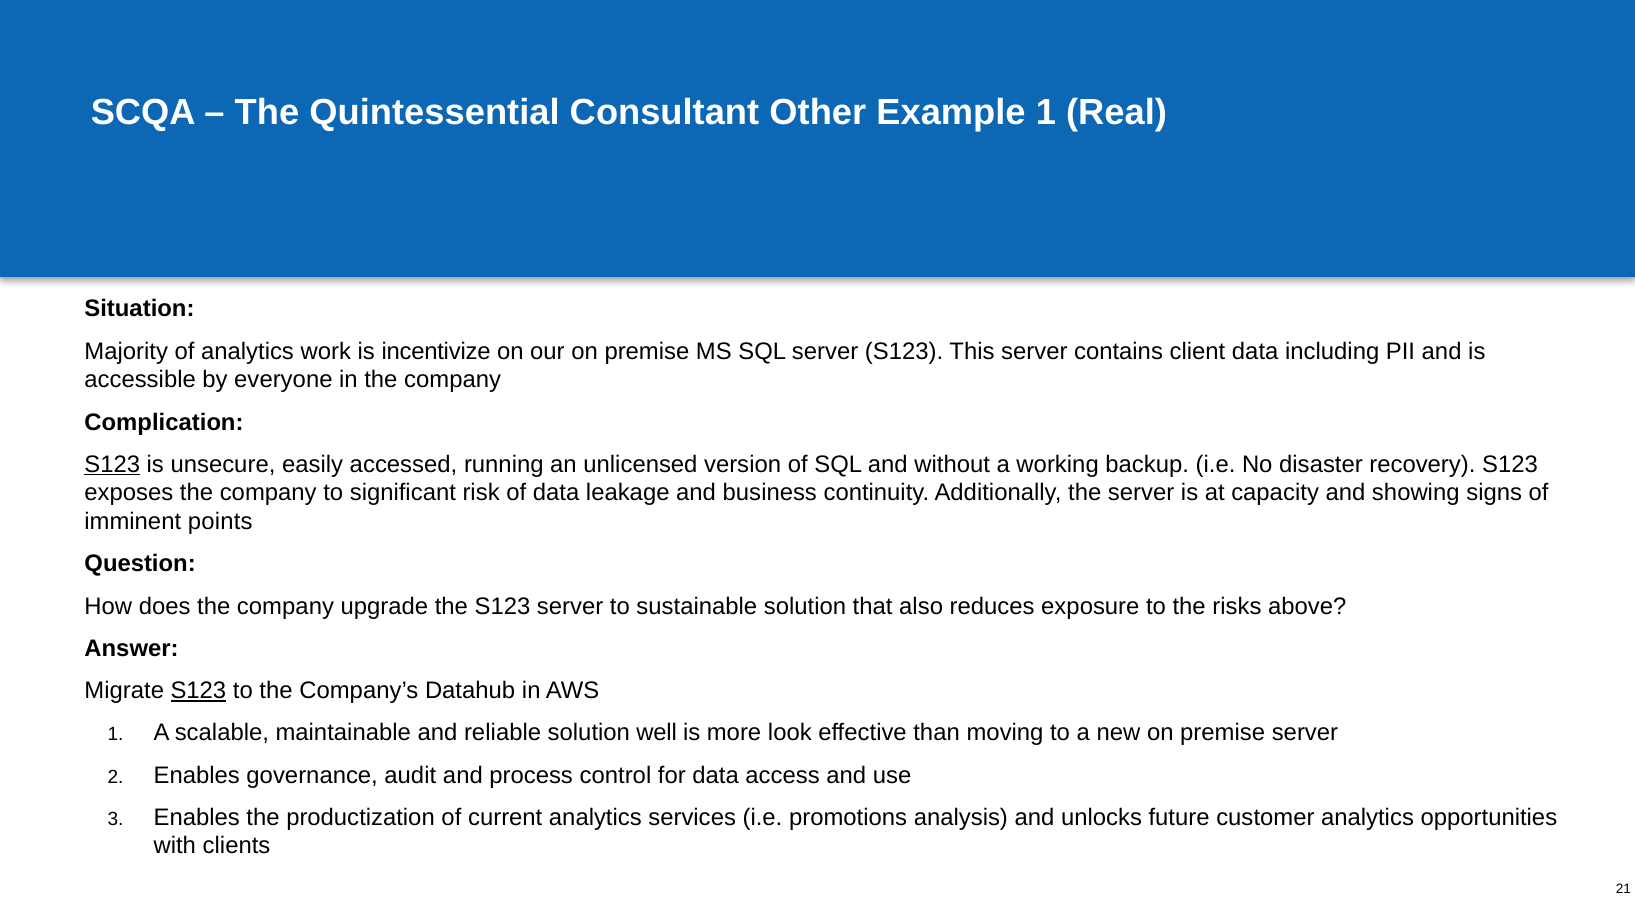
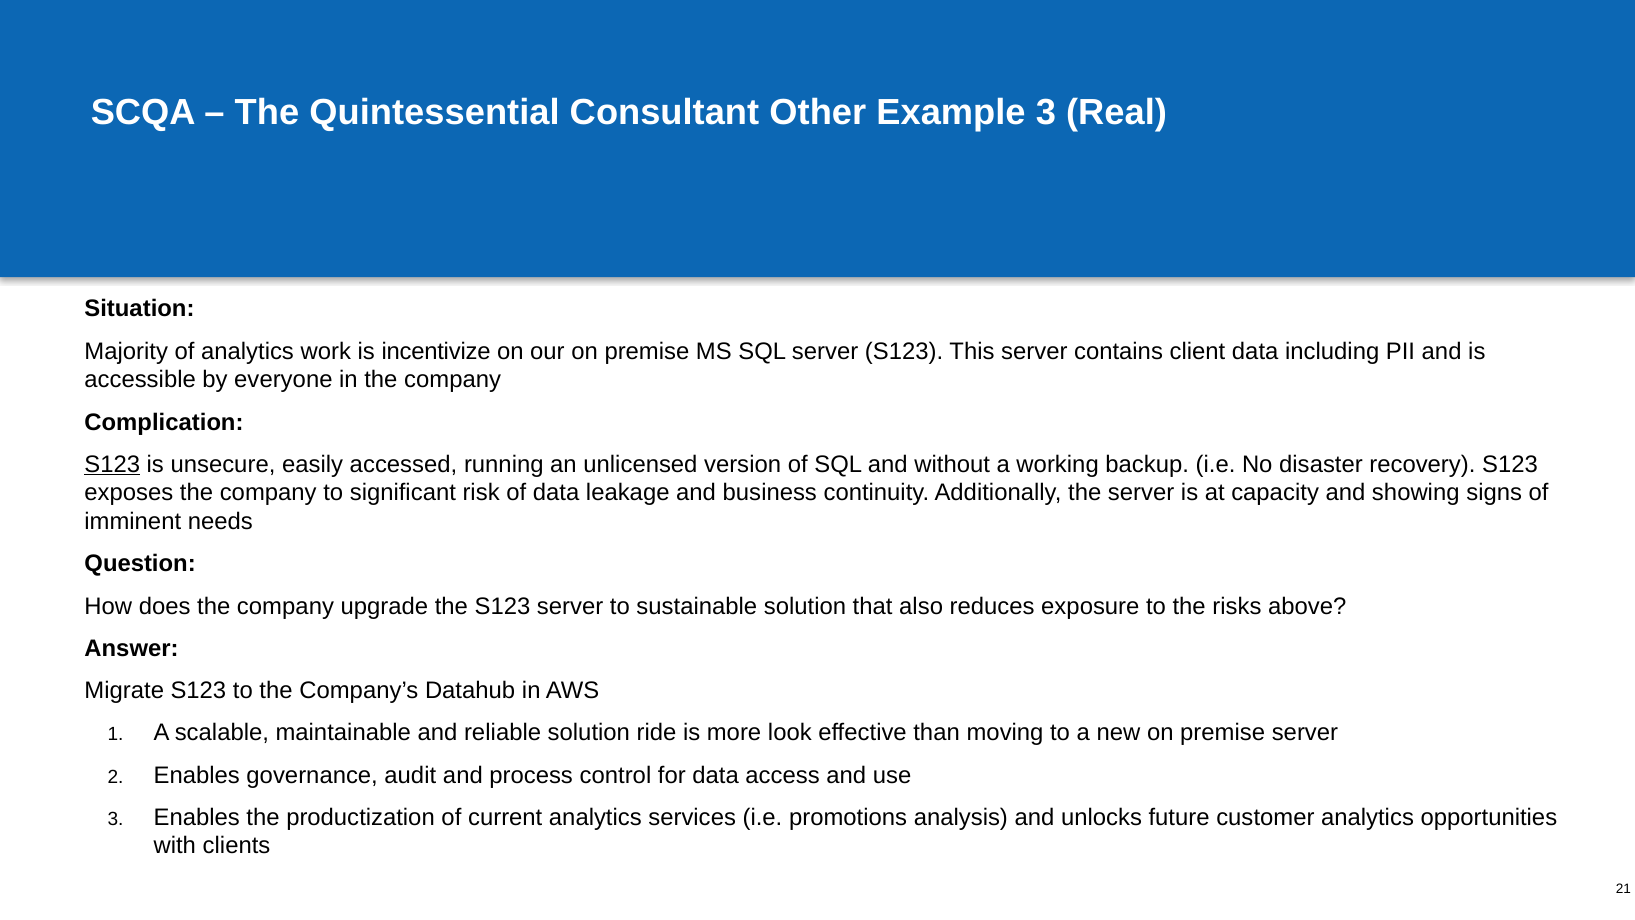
Example 1: 1 -> 3 (1046, 112)
points: points -> needs (220, 521)
S123 underline: present -> none (198, 690)
well: well -> ride (656, 733)
